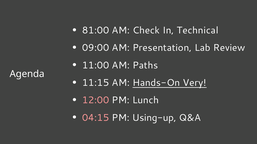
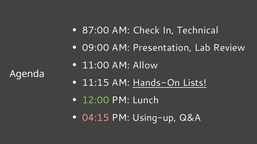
81:00: 81:00 -> 87:00 (96, 30)
Paths: Paths -> Allow (145, 65)
Very: Very -> Lists (195, 83)
12:00 colour: pink -> light green (96, 101)
